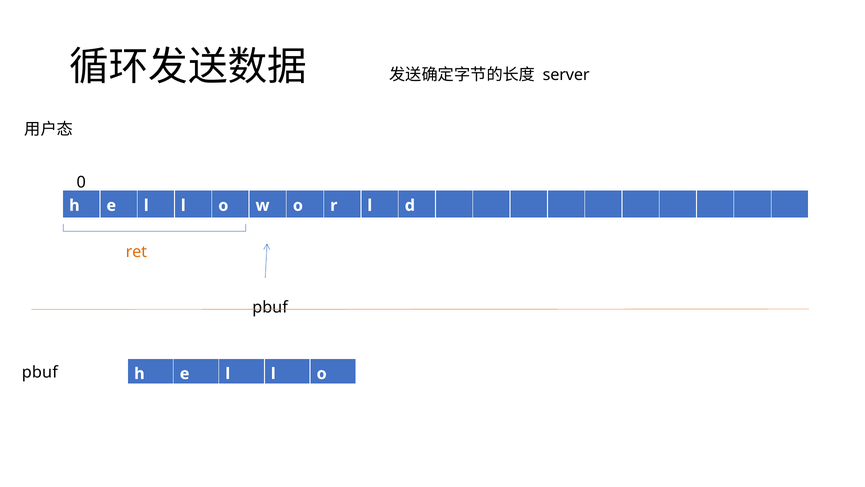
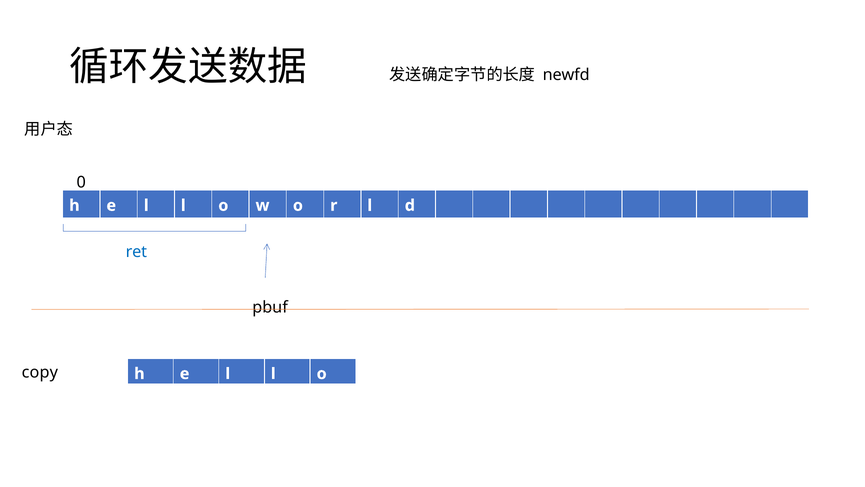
server: server -> newfd (566, 75)
ret colour: orange -> blue (136, 252)
pbuf: pbuf -> copy (40, 372)
